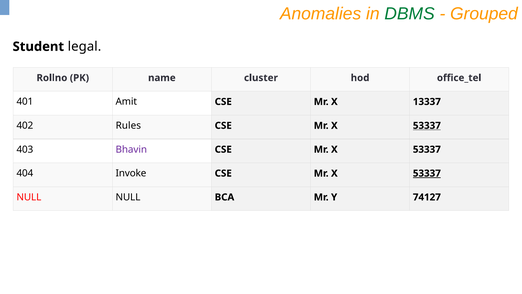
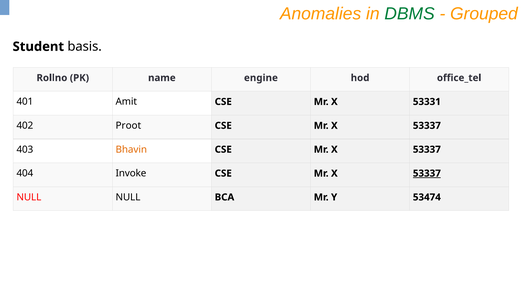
legal: legal -> basis (85, 47)
cluster: cluster -> engine (261, 78)
13337: 13337 -> 53331 (427, 102)
Rules: Rules -> Proot (128, 125)
53337 underline: present -> none (427, 125)
Bhavin colour: purple -> orange (131, 149)
74127: 74127 -> 53474 (427, 197)
